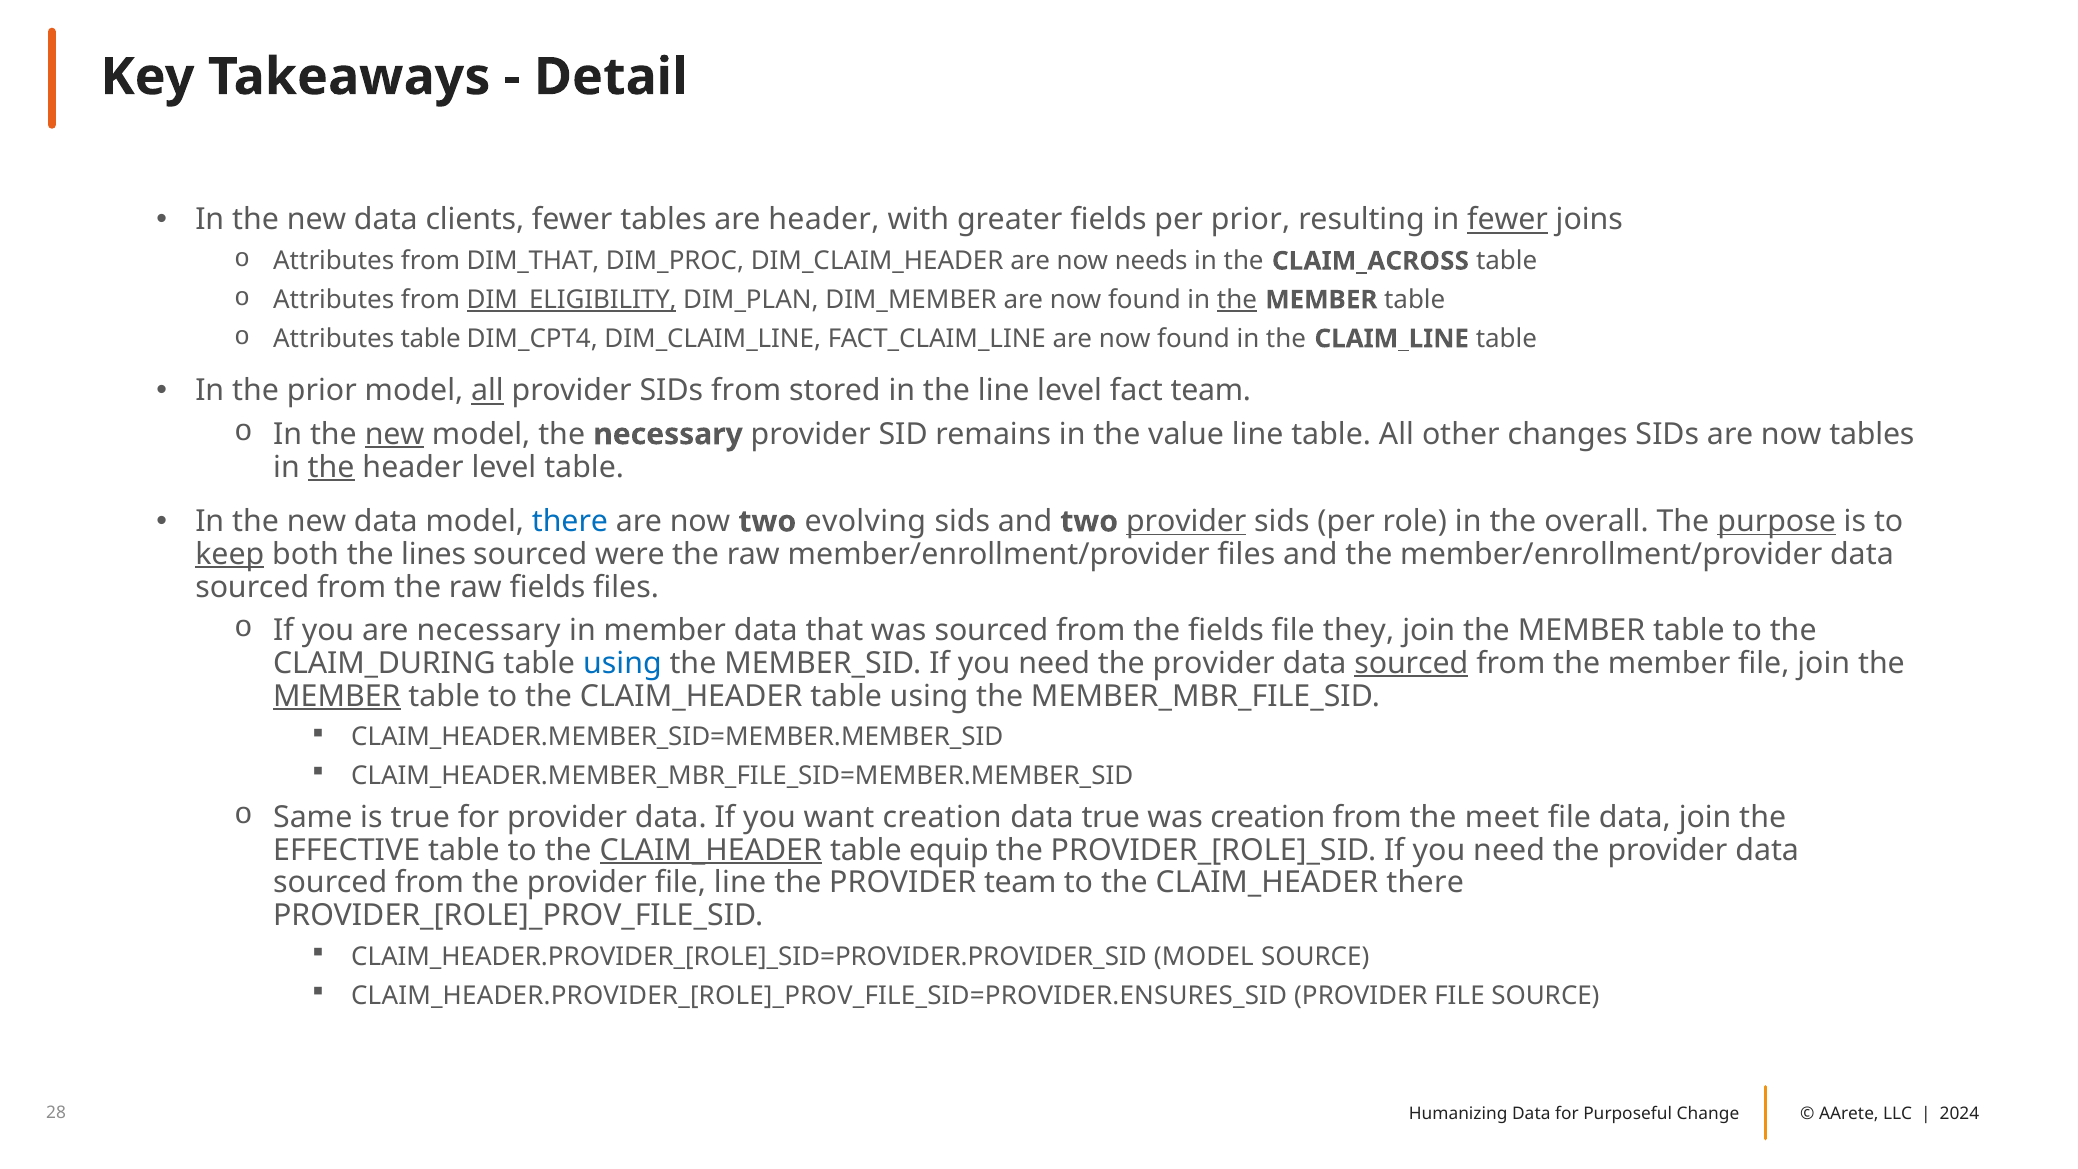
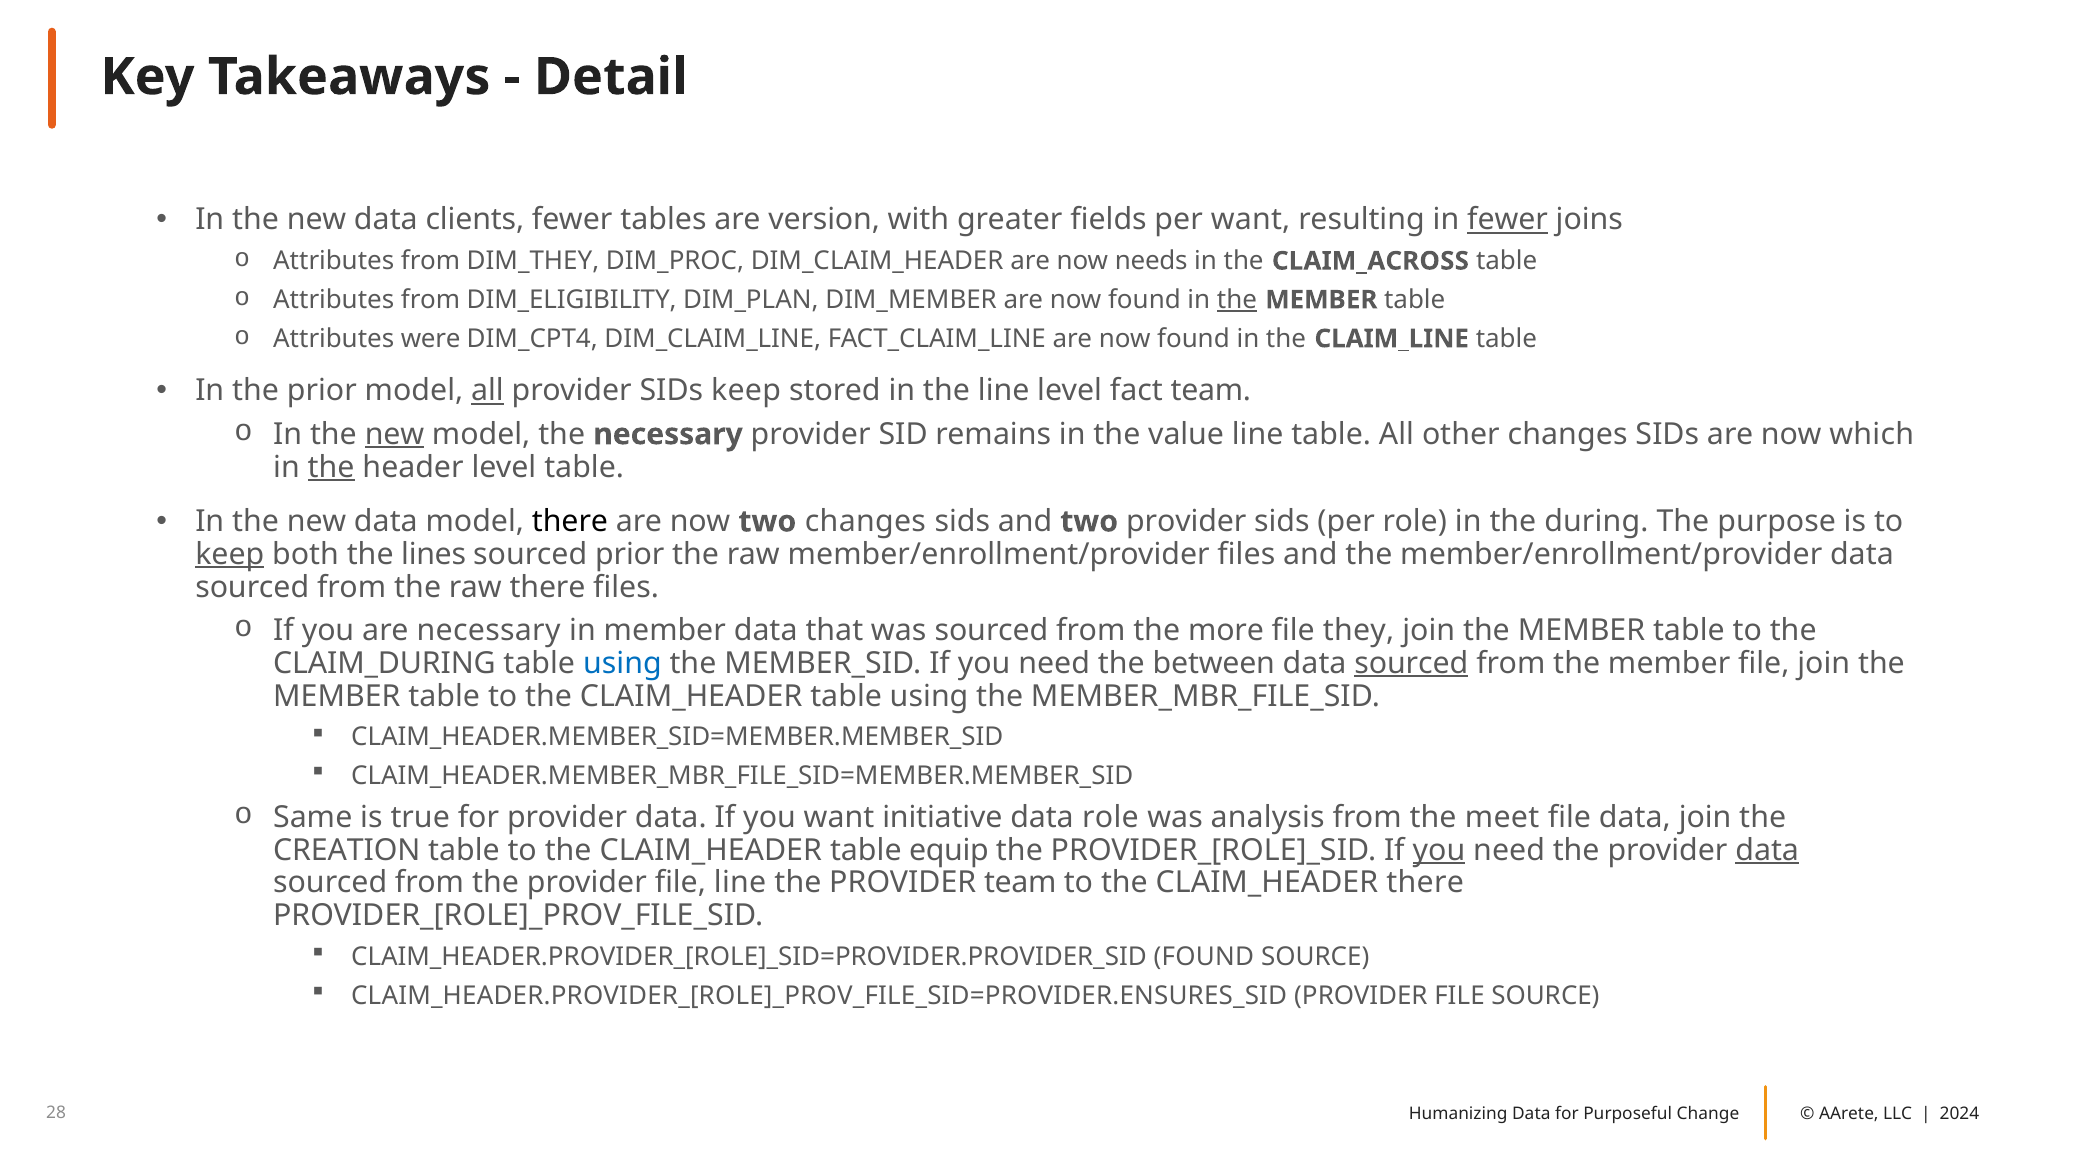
are header: header -> version (824, 220)
per prior: prior -> want (1251, 220)
DIM_THAT: DIM_THAT -> DIM_THEY (533, 261)
DIM_ELIGIBILITY underline: present -> none (572, 300)
Attributes table: table -> were (431, 339)
SIDs from: from -> keep (746, 391)
now tables: tables -> which (1872, 434)
there colour: blue -> black (570, 521)
two evolving: evolving -> changes (865, 521)
provider underline: present -> none (1186, 521)
overall: overall -> during (1596, 521)
purpose underline: present -> none (1777, 521)
sourced were: were -> prior (630, 554)
raw fields: fields -> there (548, 587)
the fields: fields -> more (1226, 631)
provider: provider -> between (1214, 663)
MEMBER underline: present -> none (337, 696)
want creation: creation -> initiative (942, 817)
data true: true -> role (1110, 817)
was creation: creation -> analysis (1268, 817)
EFFECTIVE: EFFECTIVE -> CREATION (347, 850)
CLAIM_HEADER underline: present -> none (711, 850)
you underline: none -> present (1439, 850)
data underline: none -> present (1767, 850)
CLAIM_HEADER.PROVIDER_[ROLE]_SID=PROVIDER.PROVIDER_SID MODEL: MODEL -> FOUND (1204, 957)
